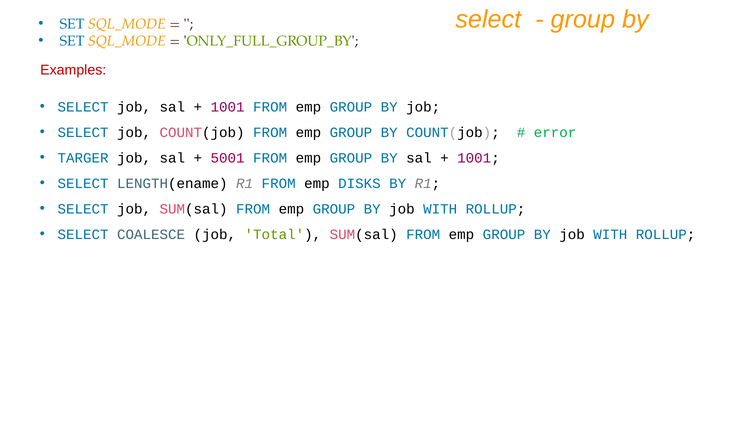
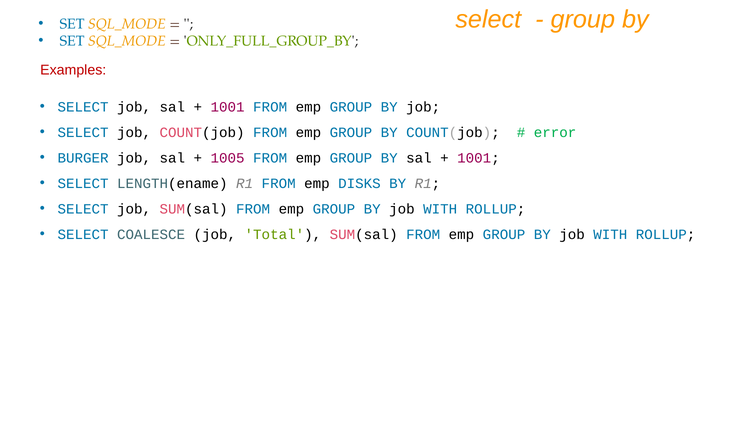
TARGER: TARGER -> BURGER (83, 158)
5001: 5001 -> 1005 (228, 158)
